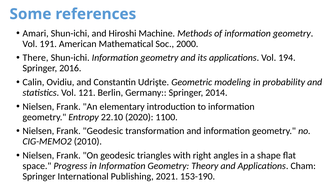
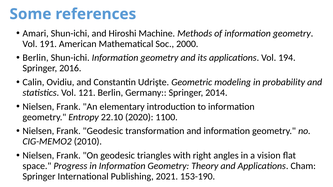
There: There -> Berlin (36, 58)
shape: shape -> vision (269, 156)
